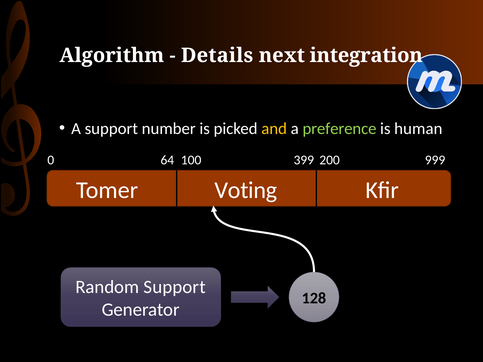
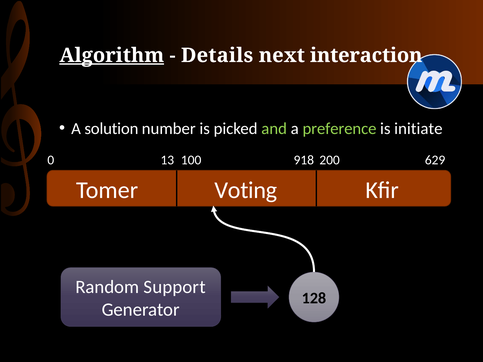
Algorithm underline: none -> present (112, 55)
integration: integration -> interaction (366, 55)
A support: support -> solution (111, 129)
and colour: yellow -> light green (274, 129)
human: human -> initiate (418, 129)
64: 64 -> 13 (167, 160)
399: 399 -> 918 (304, 160)
999: 999 -> 629 (435, 160)
